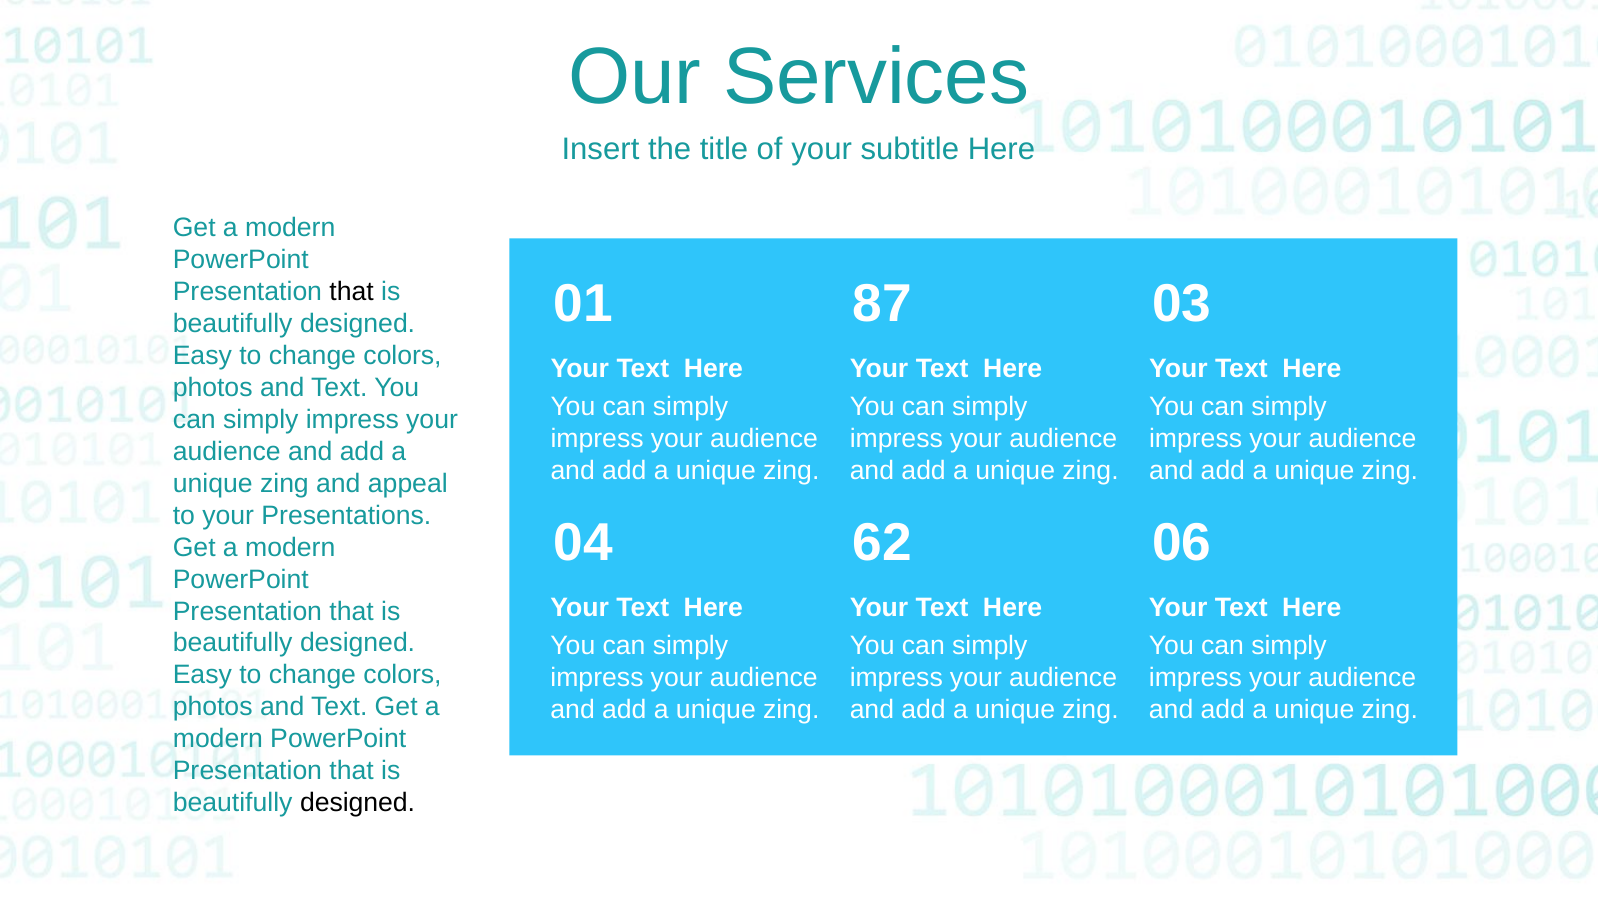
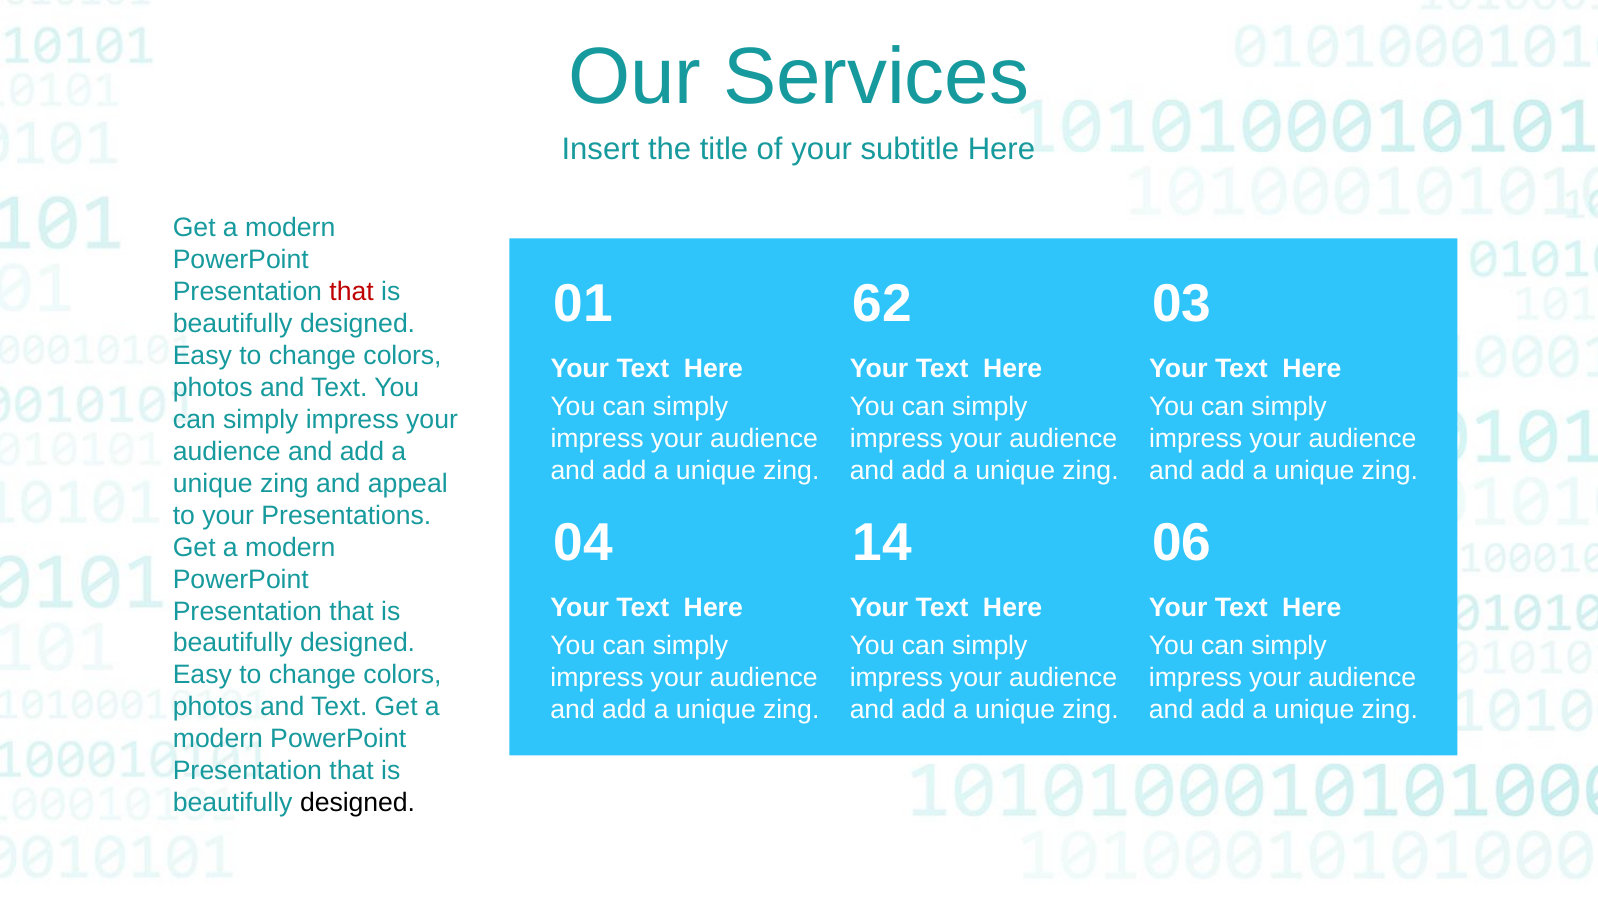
that colour: black -> red (352, 292)
87: 87 -> 62 (882, 304)
62: 62 -> 14 (882, 543)
